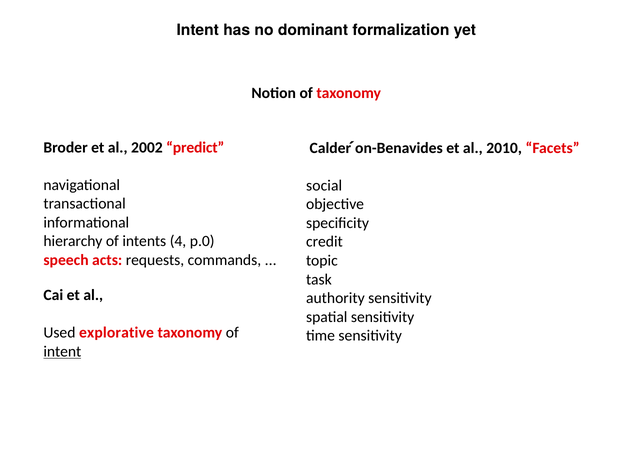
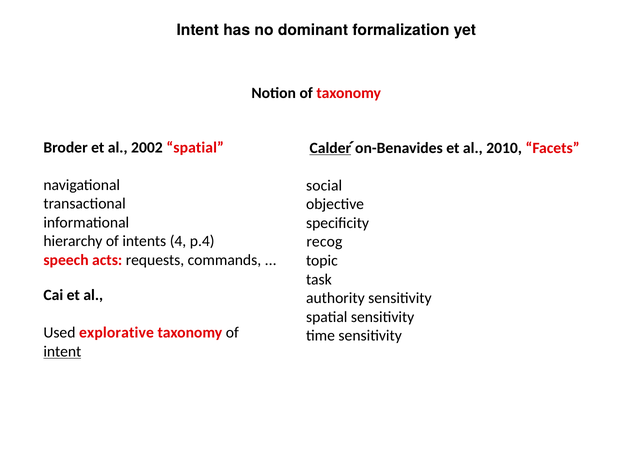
2002 predict: predict -> spatial (195, 147)
Calder underline: none -> present (330, 148)
p.0: p.0 -> p.4 (202, 241)
credit: credit -> recog (324, 242)
